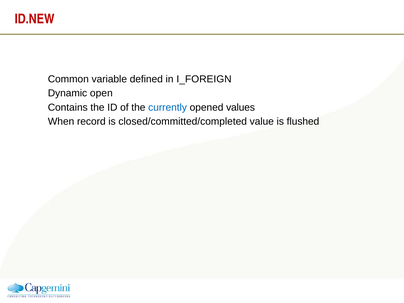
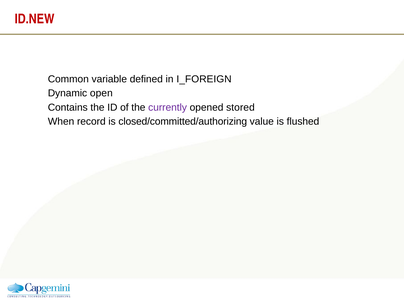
currently colour: blue -> purple (168, 107)
values: values -> stored (240, 107)
closed/committed/completed: closed/committed/completed -> closed/committed/authorizing (183, 122)
